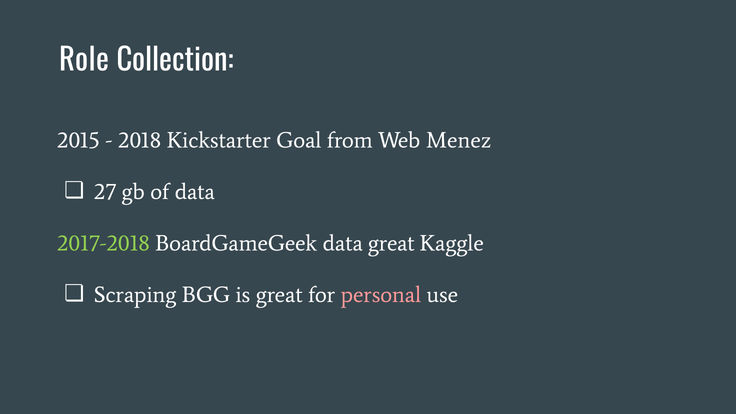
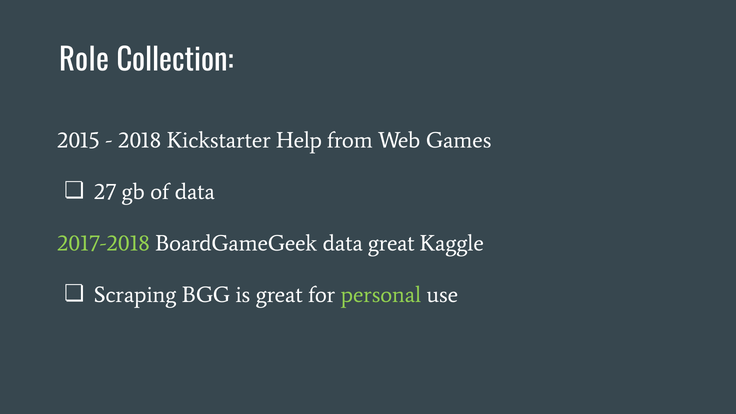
Goal: Goal -> Help (299, 140)
Menez: Menez -> Games (459, 140)
personal colour: pink -> light green (381, 295)
